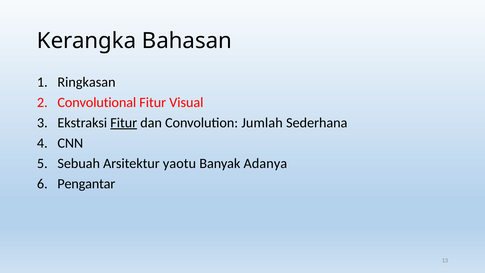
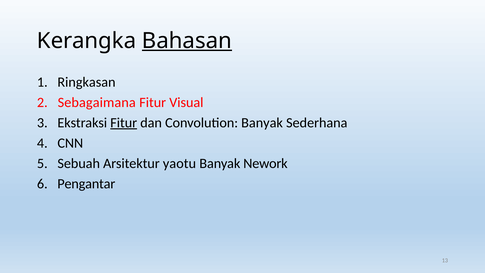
Bahasan underline: none -> present (187, 41)
Convolutional: Convolutional -> Sebagaimana (97, 102)
Convolution Jumlah: Jumlah -> Banyak (262, 123)
Adanya: Adanya -> Nework (265, 163)
